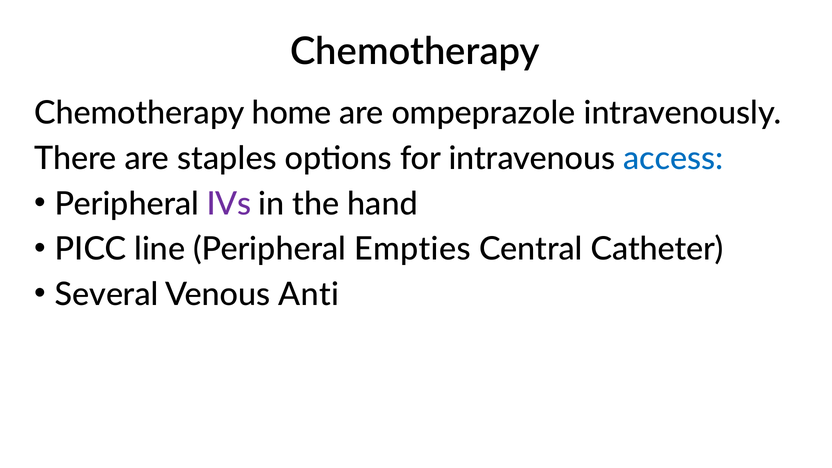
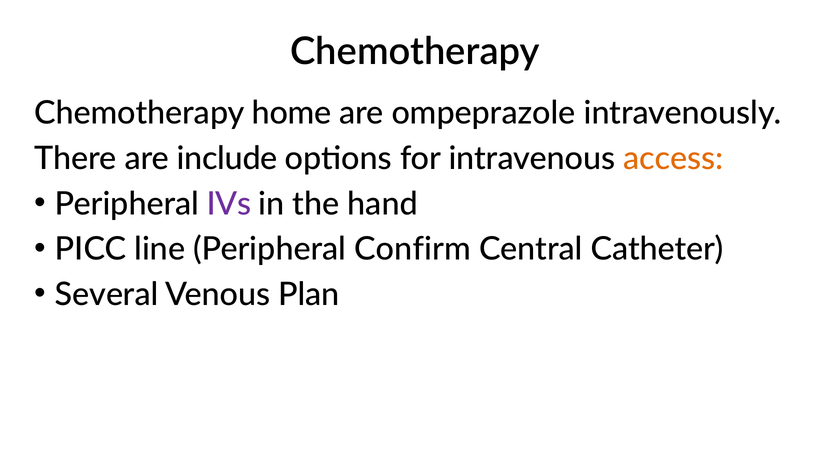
staples: staples -> include (227, 159)
access colour: blue -> orange (673, 159)
Empties: Empties -> Confirm (413, 249)
Anti: Anti -> Plan (309, 295)
